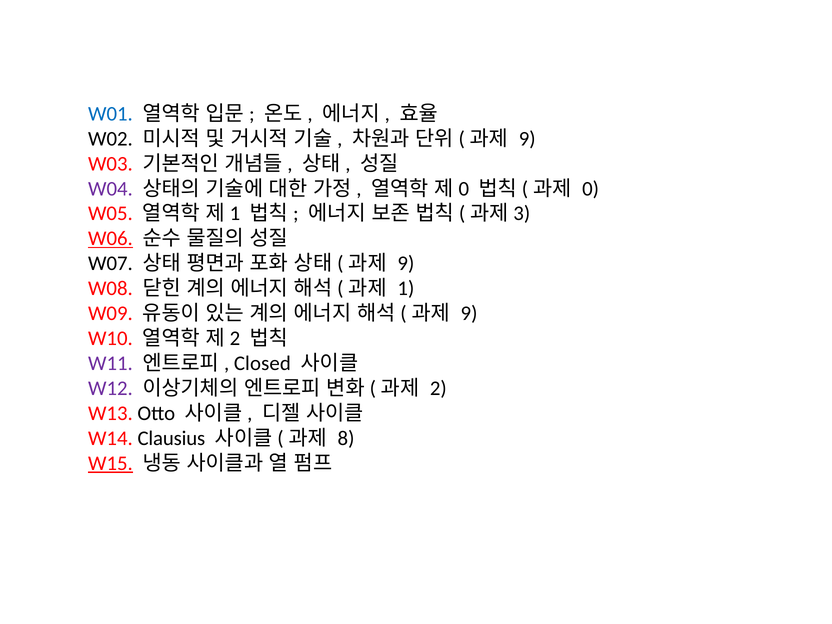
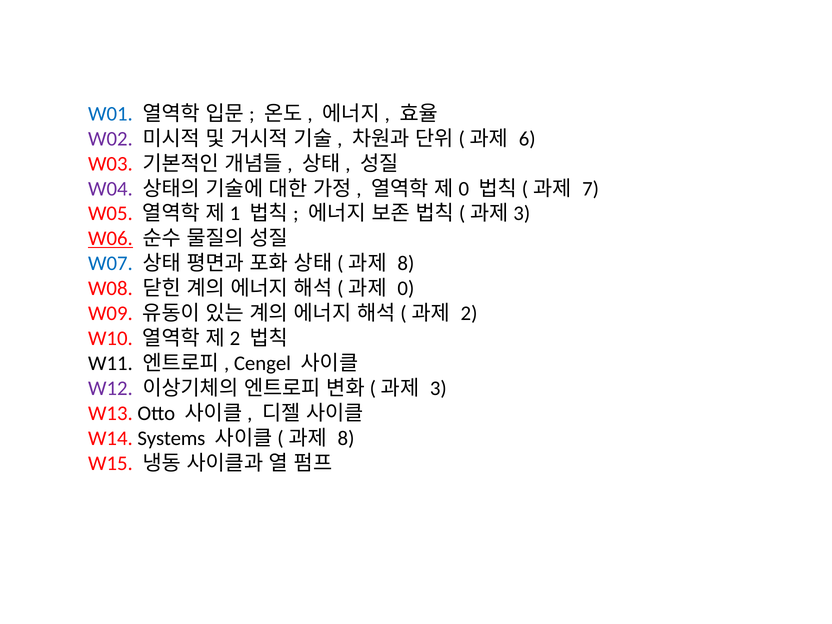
W02 colour: black -> purple (110, 139)
9: 9 -> 6 (527, 139)
0: 0 -> 7 (591, 189)
W07 colour: black -> blue (110, 264)
9: 9 -> 8 (406, 264)
1: 1 -> 0 (406, 288)
9: 9 -> 2 (469, 313)
W11 colour: purple -> black (110, 363)
Closed: Closed -> Cengel (262, 363)
2: 2 -> 3 (438, 388)
Clausius: Clausius -> Systems (171, 438)
W15 underline: present -> none (110, 463)
